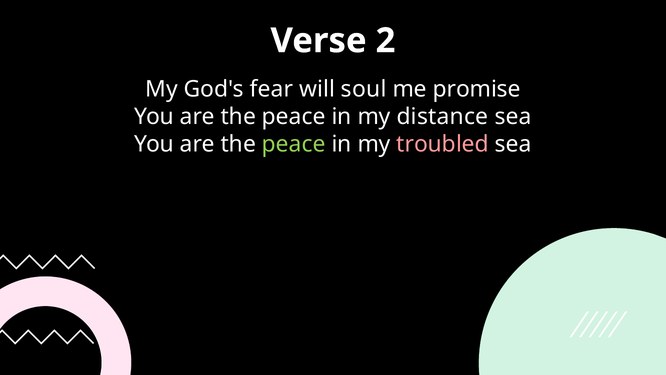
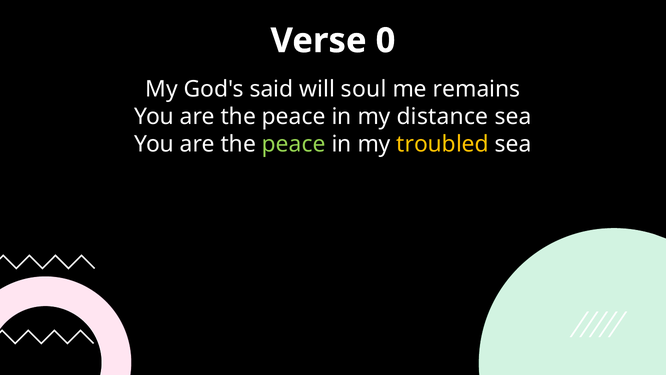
2: 2 -> 0 (386, 41)
fear: fear -> said (271, 89)
promise: promise -> remains (477, 89)
troubled colour: pink -> yellow (443, 144)
